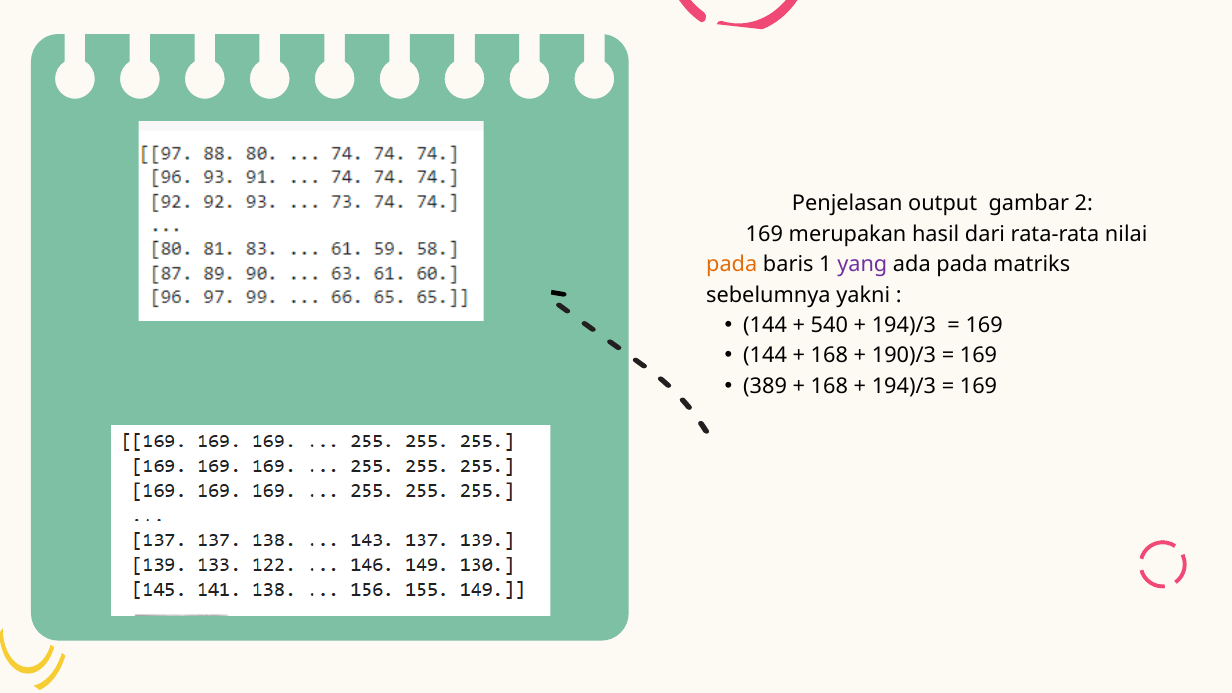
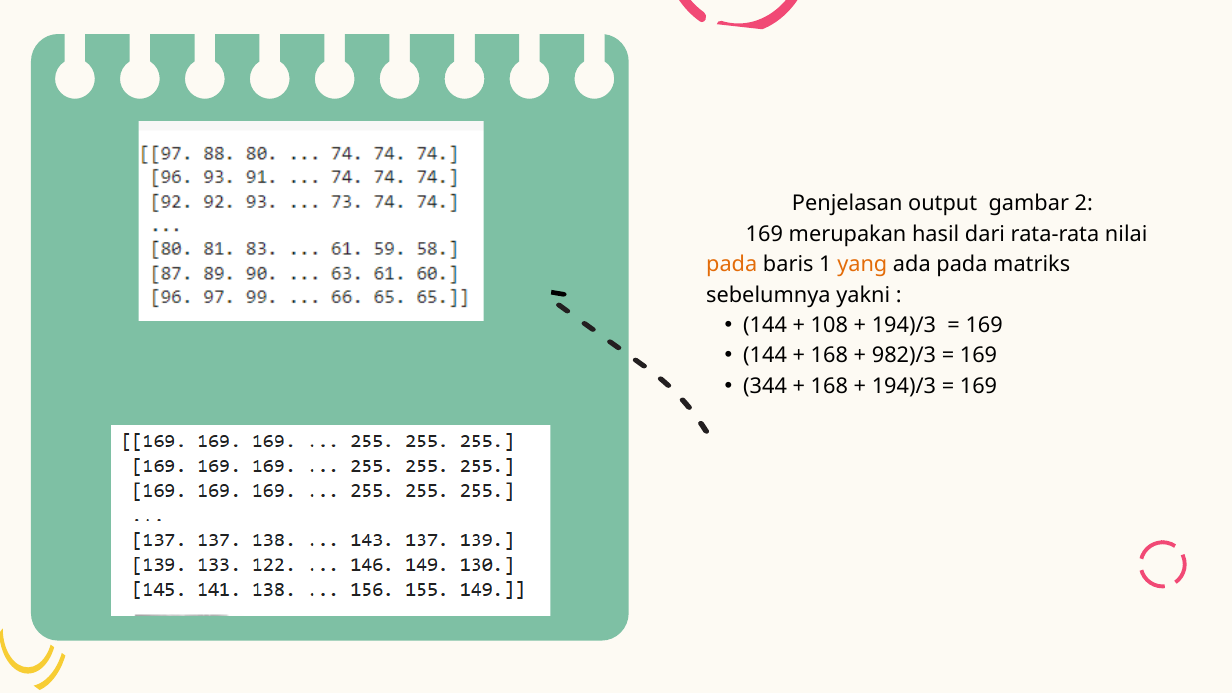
yang colour: purple -> orange (862, 264)
540: 540 -> 108 (829, 325)
190)/3: 190)/3 -> 982)/3 (904, 356)
389: 389 -> 344 (765, 386)
